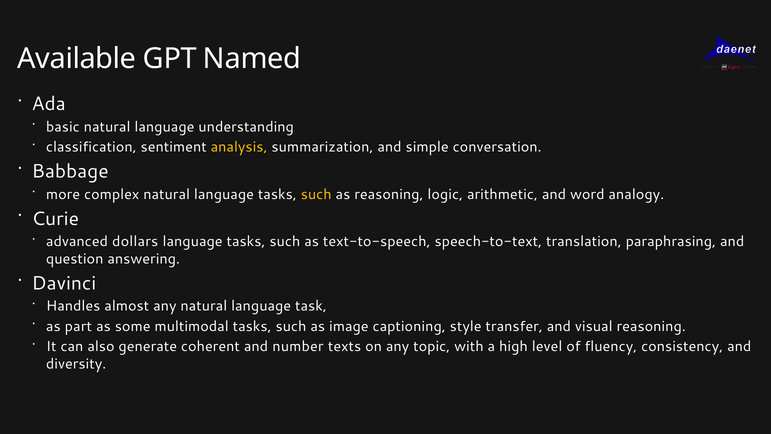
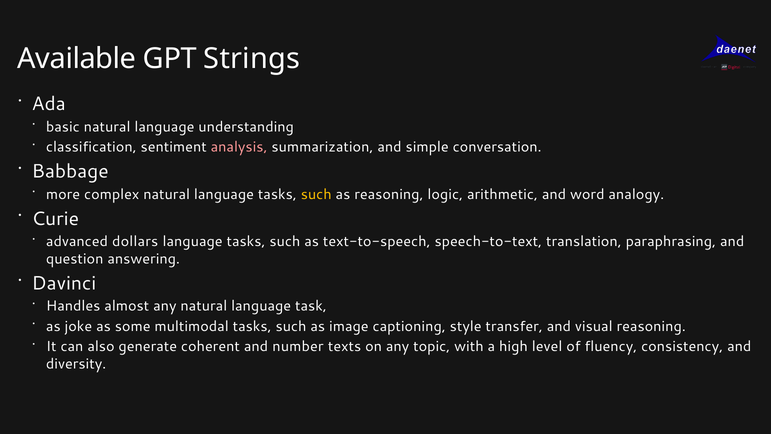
Named: Named -> Strings (252, 59)
analysis colour: yellow -> pink (239, 147)
part: part -> joke (78, 326)
